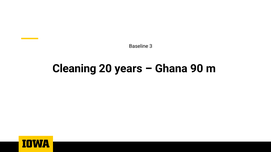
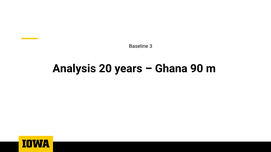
Cleaning: Cleaning -> Analysis (74, 69)
